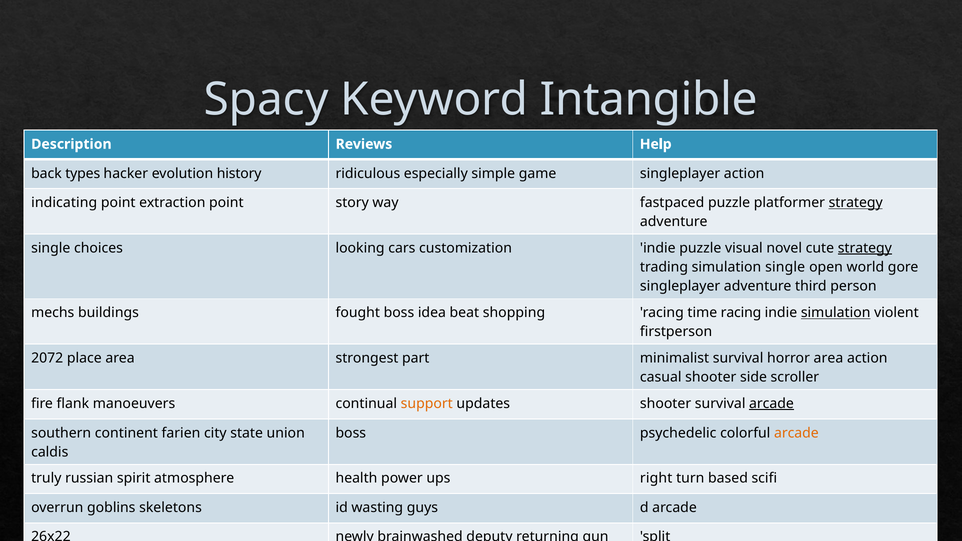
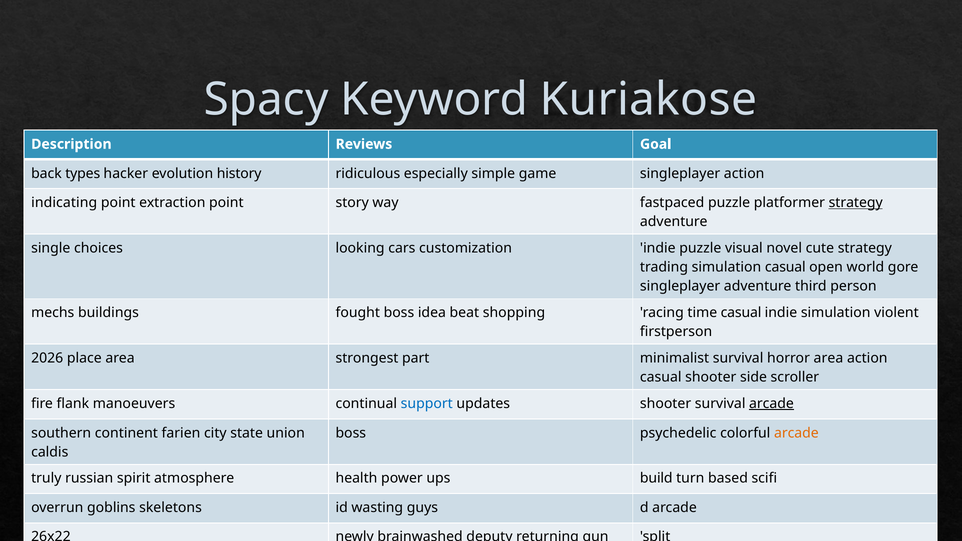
Intangible: Intangible -> Kuriakose (648, 99)
Help: Help -> Goal (656, 144)
strategy underline: present -> none (865, 248)
simulation single: single -> casual (785, 267)
time racing: racing -> casual (741, 313)
simulation underline: present -> none (836, 313)
2072: 2072 -> 2026 (47, 358)
support colour: orange -> blue (427, 404)
right: right -> build (656, 478)
